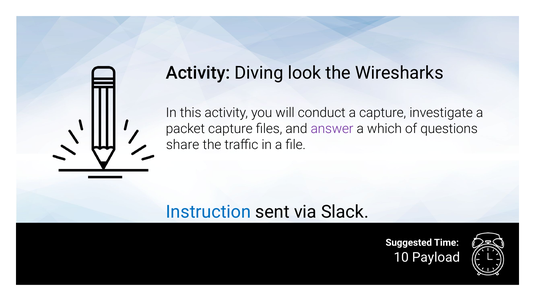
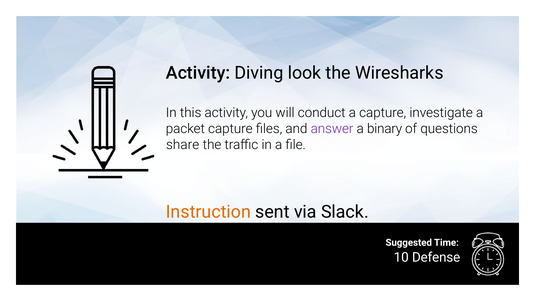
which: which -> binary (385, 129)
Instruction colour: blue -> orange (208, 212)
Payload: Payload -> Defense (436, 257)
